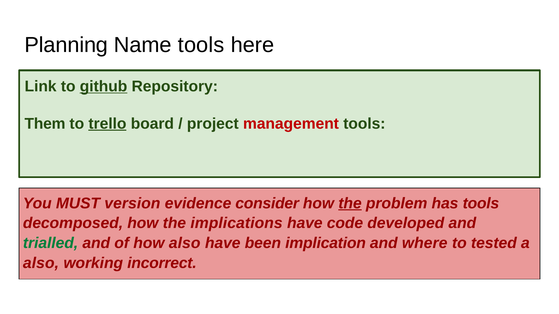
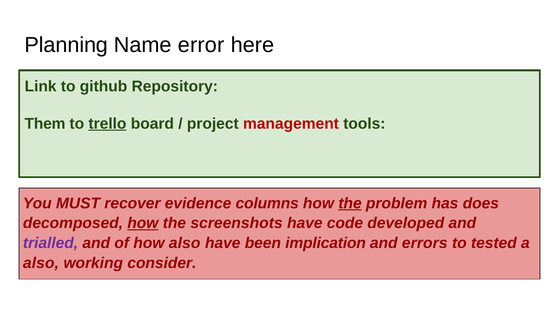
Name tools: tools -> error (201, 45)
github underline: present -> none (104, 86)
version: version -> recover (132, 204)
consider: consider -> columns (267, 204)
has tools: tools -> does (481, 204)
how underline: none -> present (143, 223)
implications: implications -> screenshots (237, 223)
trialled colour: green -> purple (51, 243)
where: where -> errors (425, 243)
incorrect: incorrect -> consider (162, 263)
